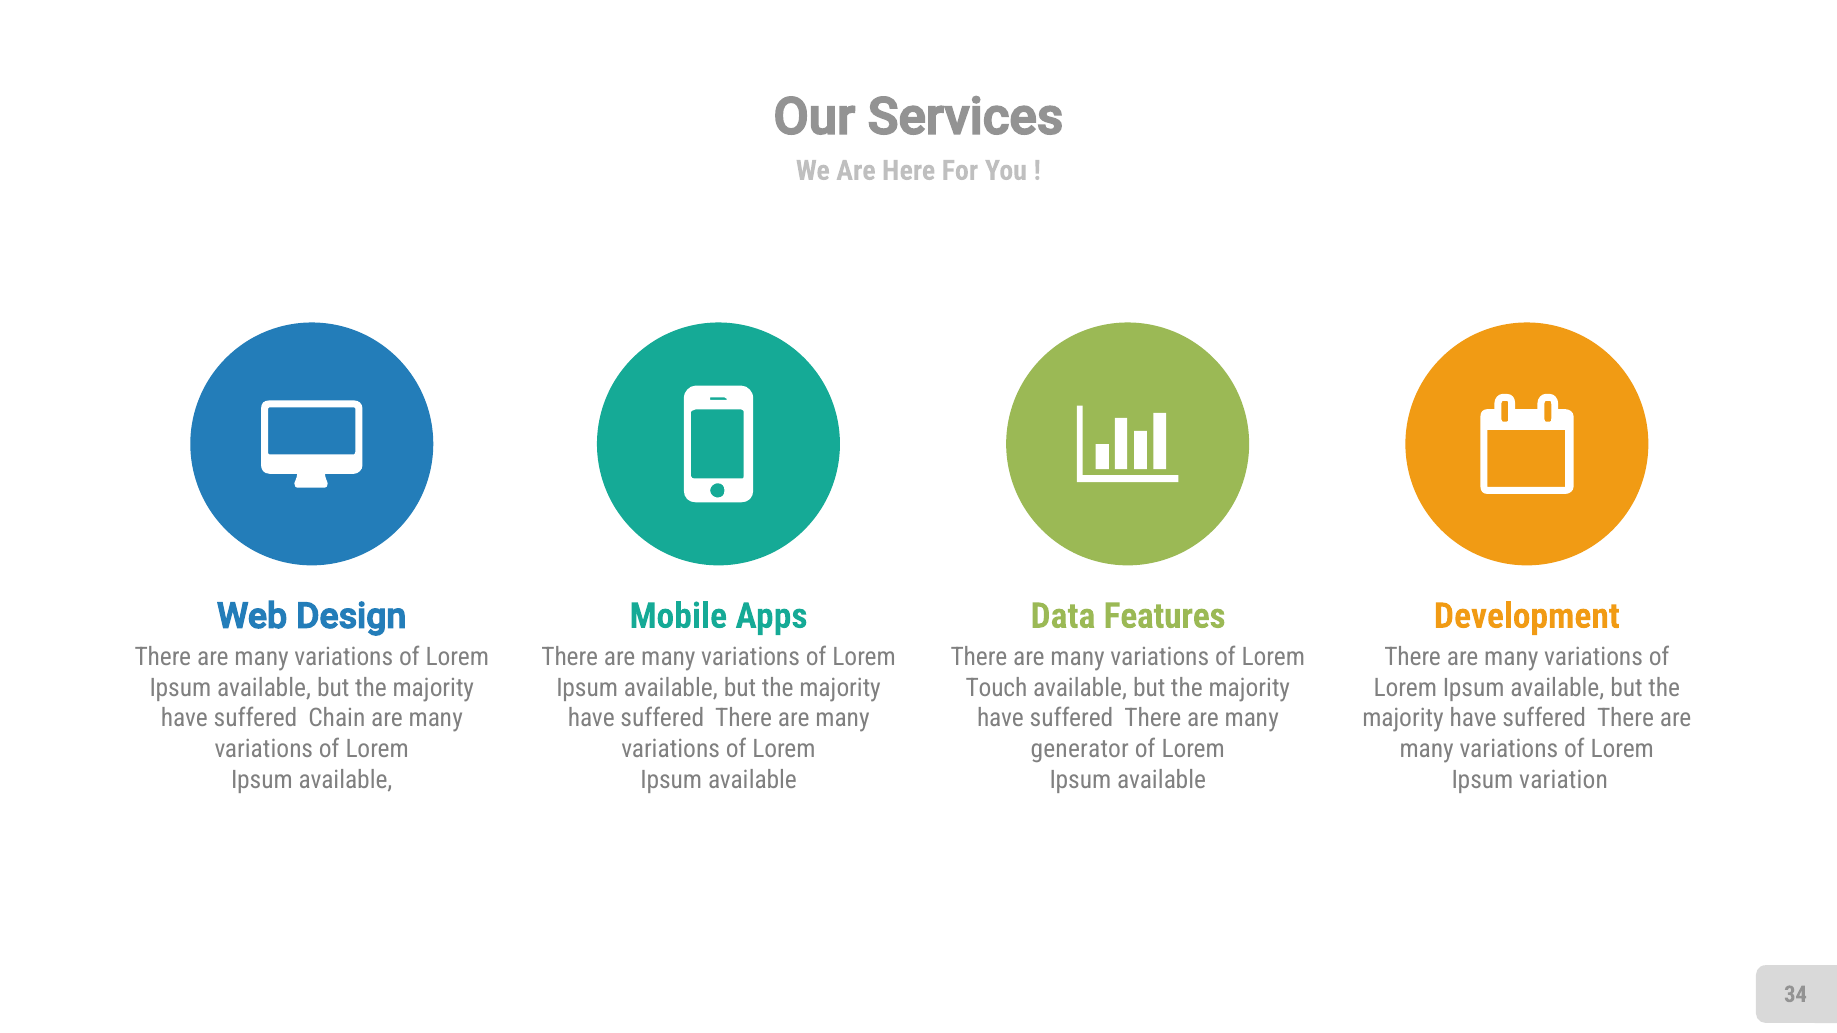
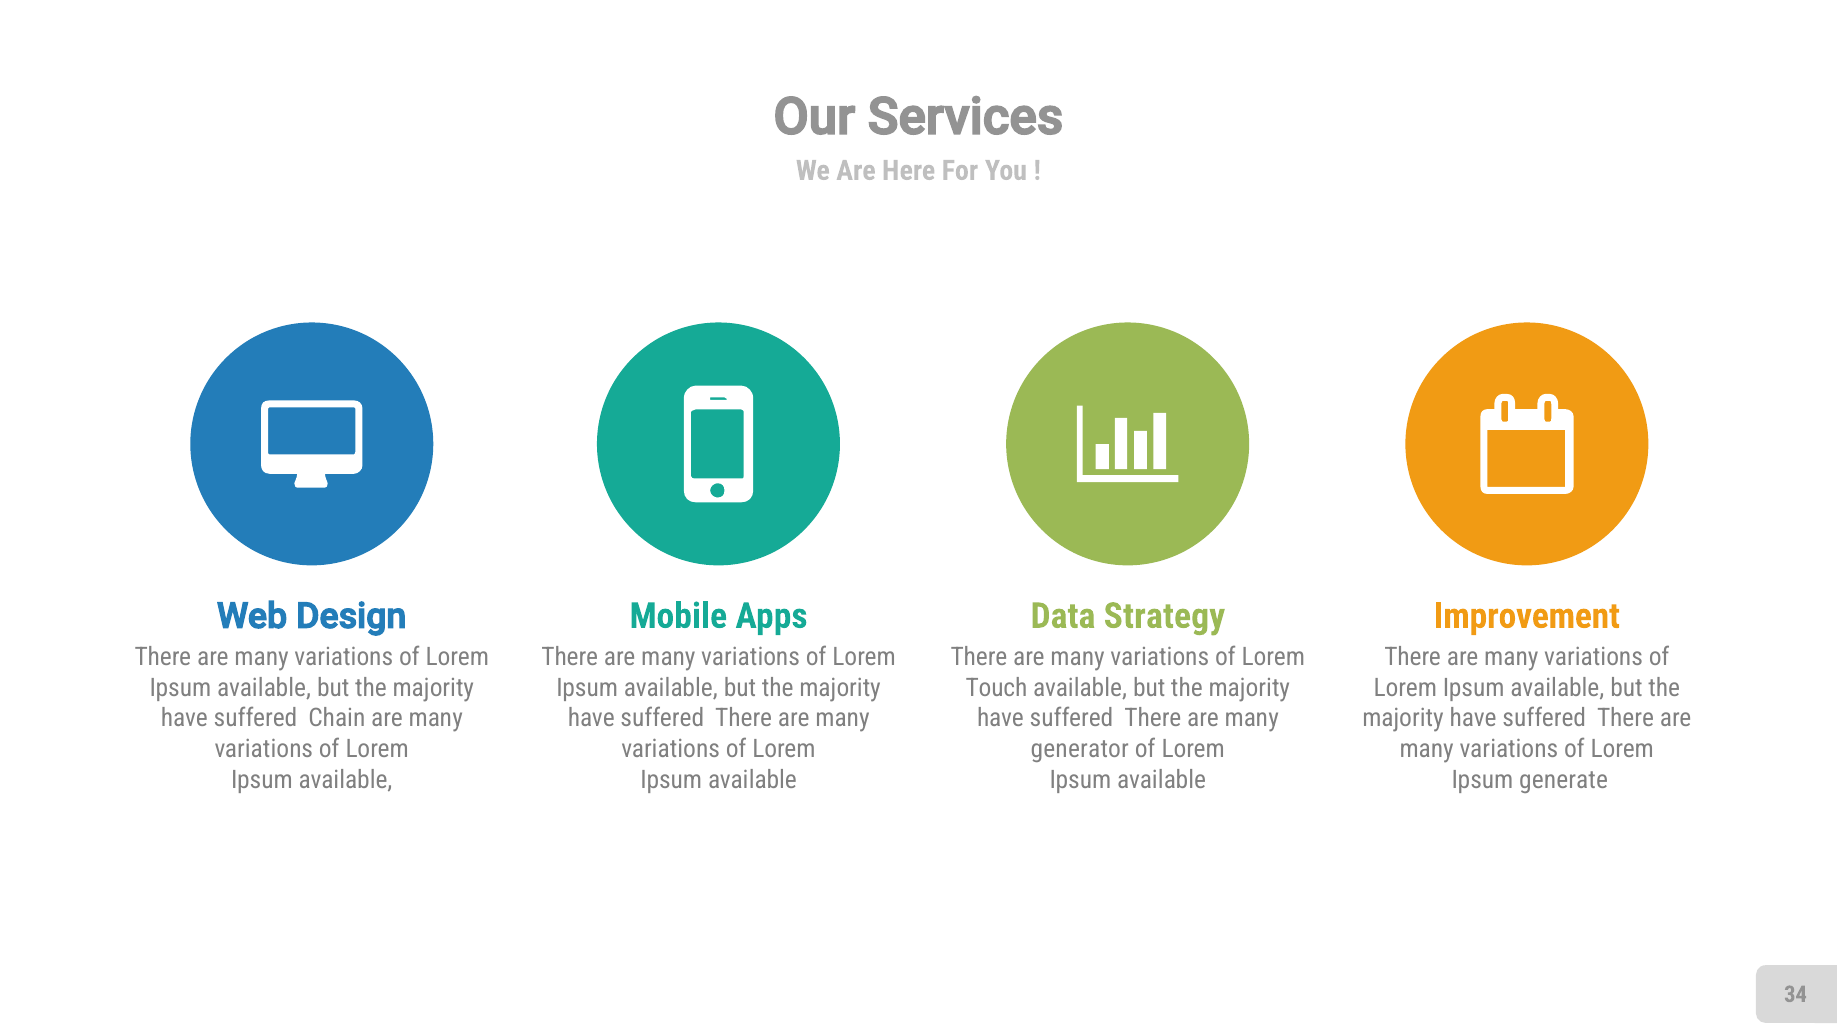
Features: Features -> Strategy (1164, 616)
Development: Development -> Improvement (1527, 616)
variation: variation -> generate (1564, 780)
